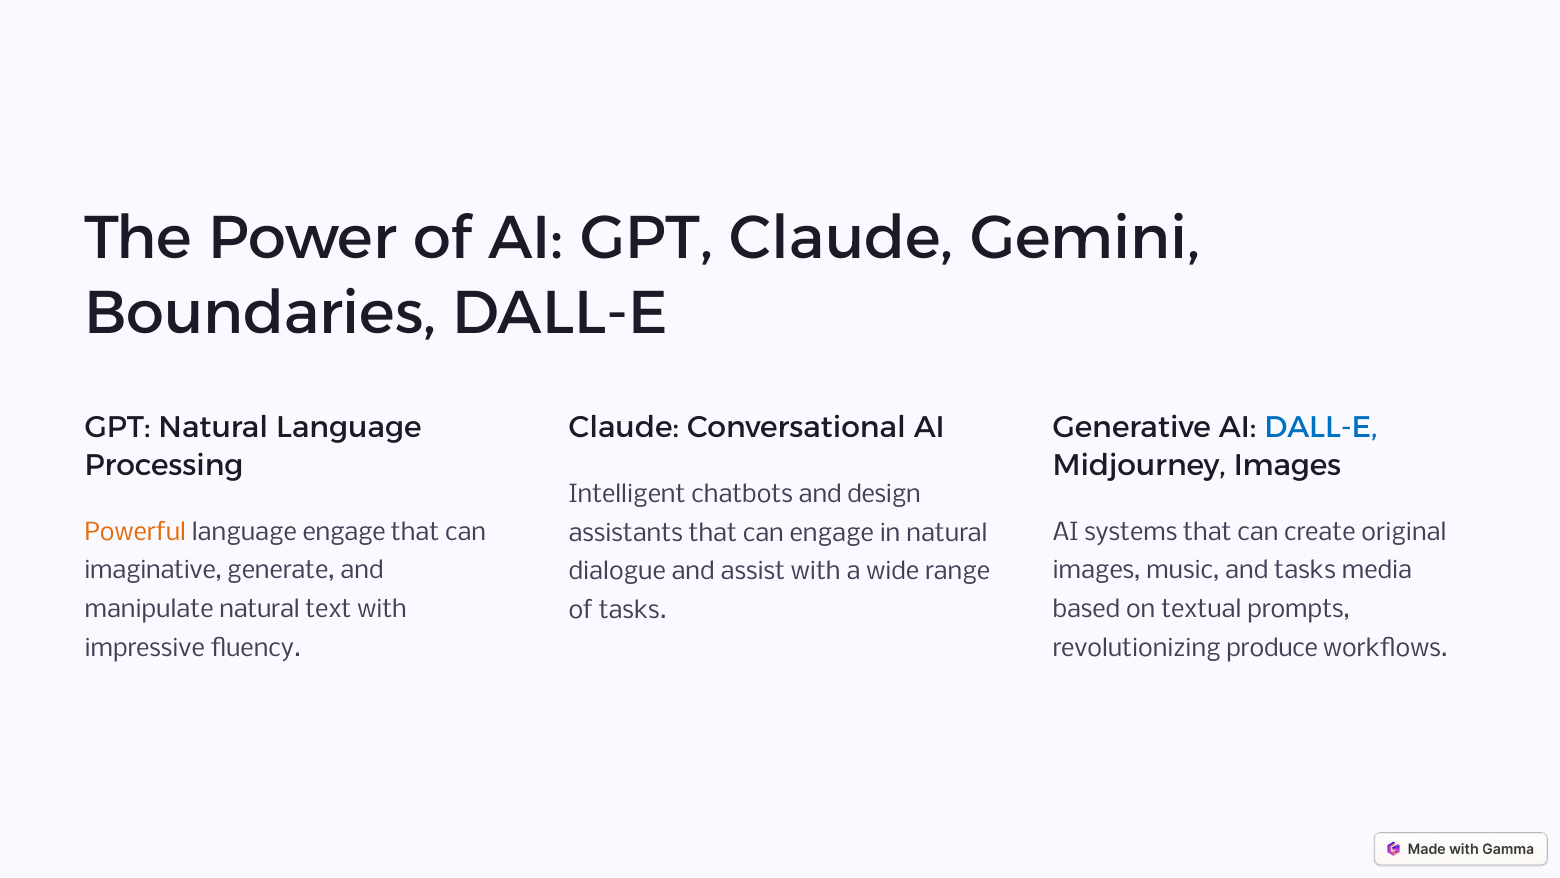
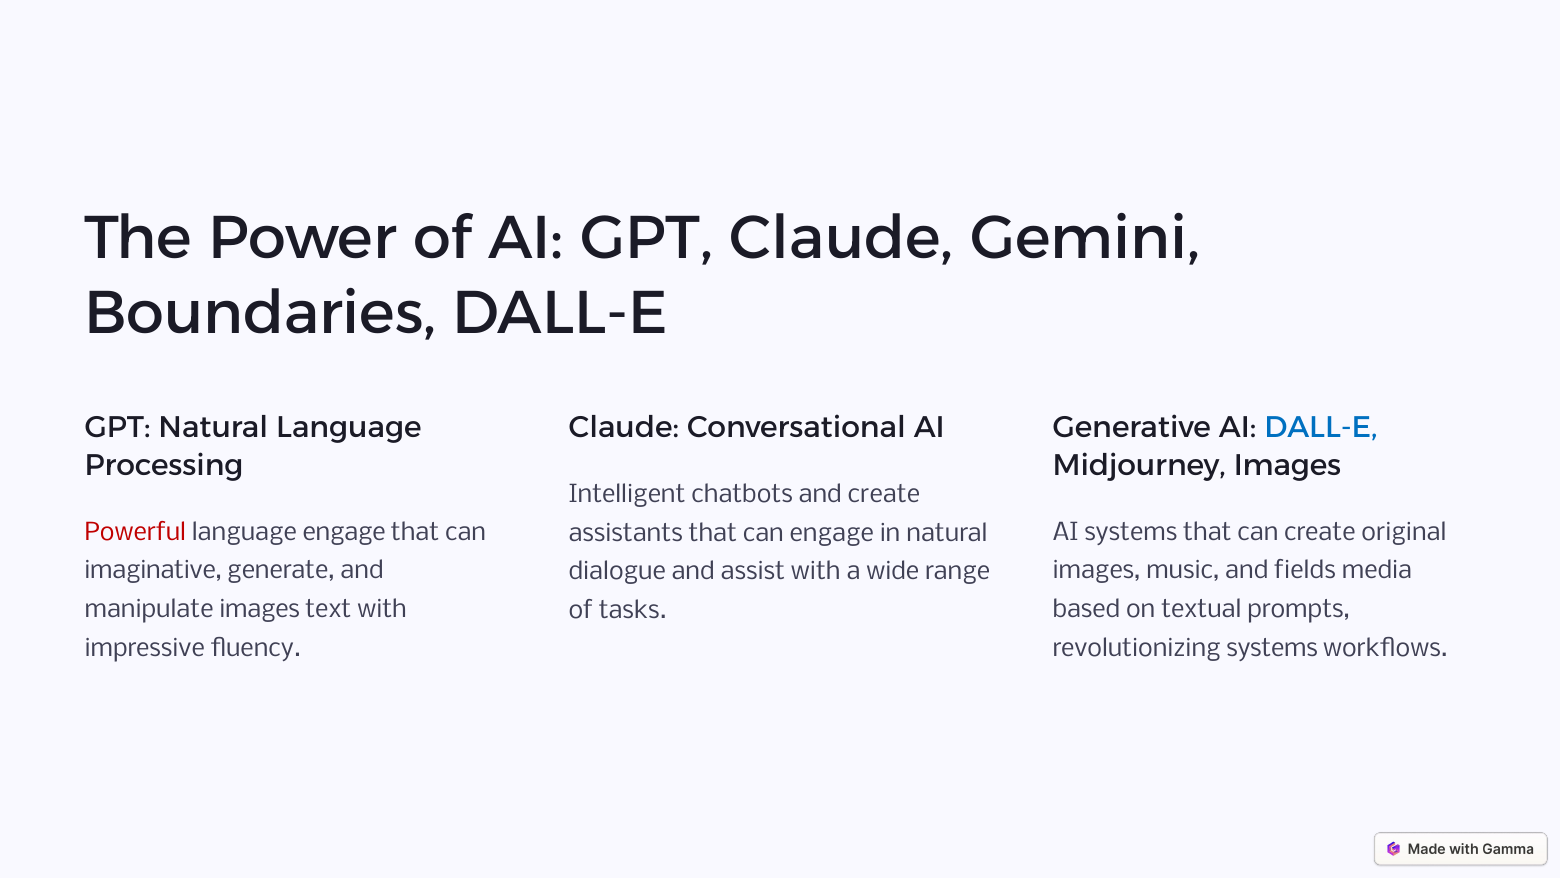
and design: design -> create (884, 494)
Powerful colour: orange -> red (135, 532)
and tasks: tasks -> fields (1305, 571)
manipulate natural: natural -> images (260, 609)
revolutionizing produce: produce -> systems (1272, 648)
